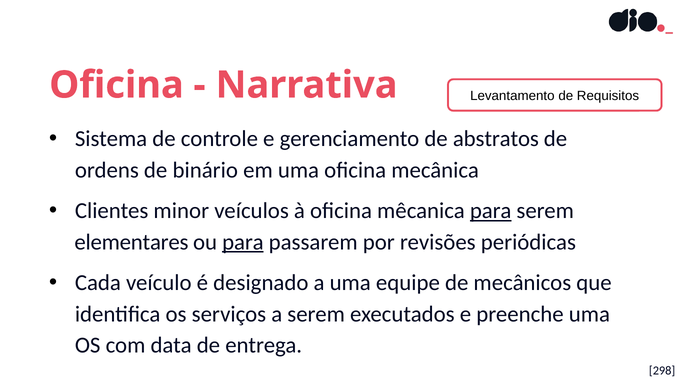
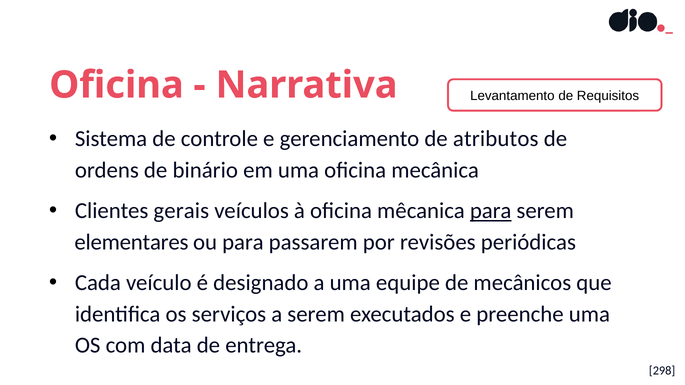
abstratos: abstratos -> atributos (496, 139)
minor: minor -> gerais (181, 211)
para underline: present -> none (243, 242)
